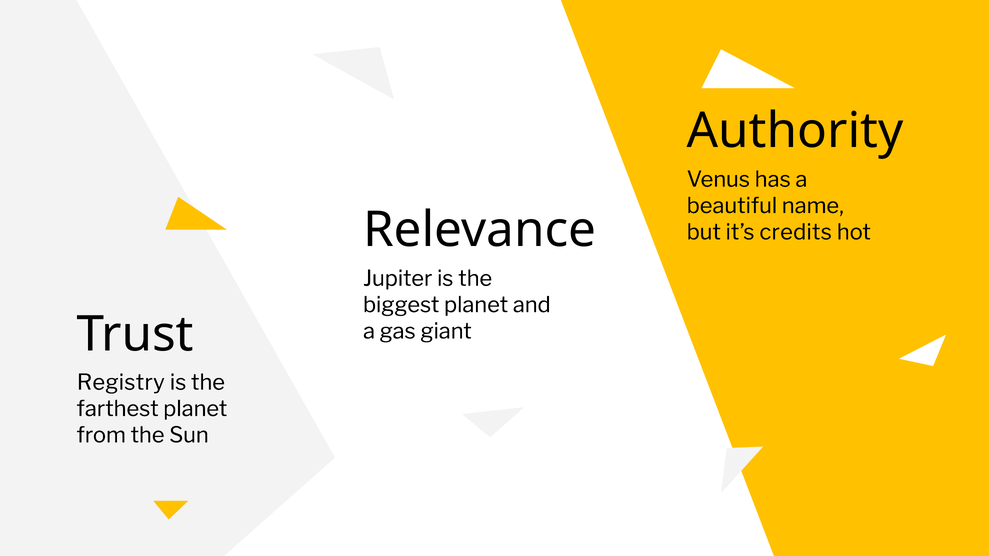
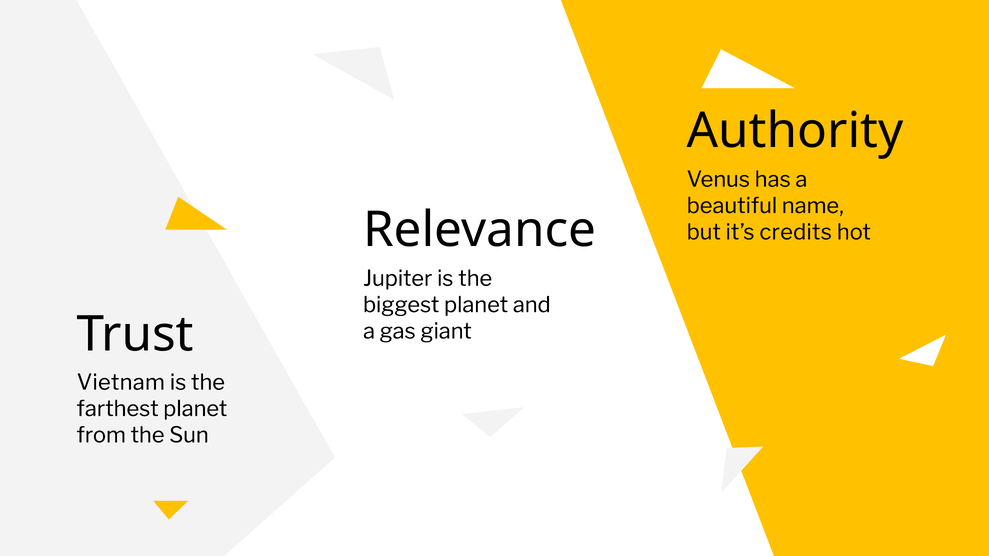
Registry: Registry -> Vietnam (121, 383)
